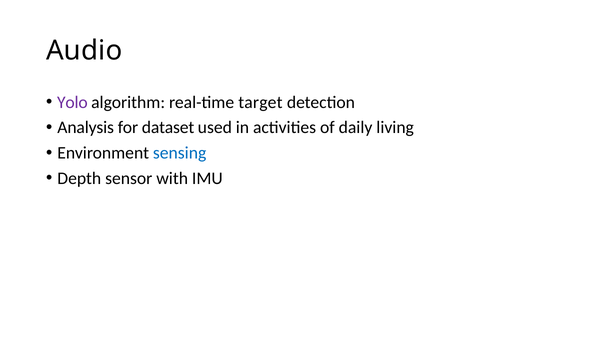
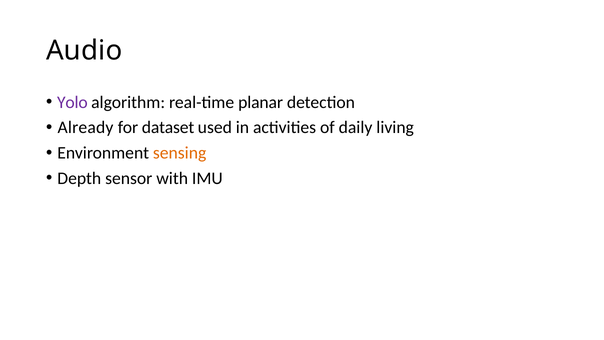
target: target -> planar (261, 102)
Analysis: Analysis -> Already (85, 127)
sensing colour: blue -> orange (180, 153)
